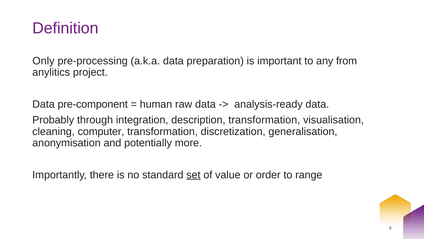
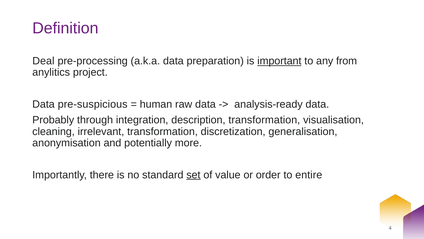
Only: Only -> Deal (43, 61)
important underline: none -> present (279, 61)
pre-component: pre-component -> pre-suspicious (93, 104)
computer: computer -> irrelevant (101, 131)
range: range -> entire (309, 174)
